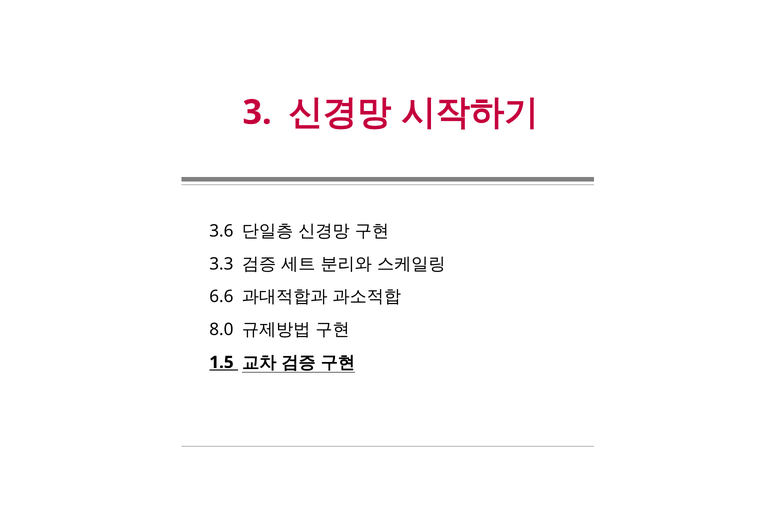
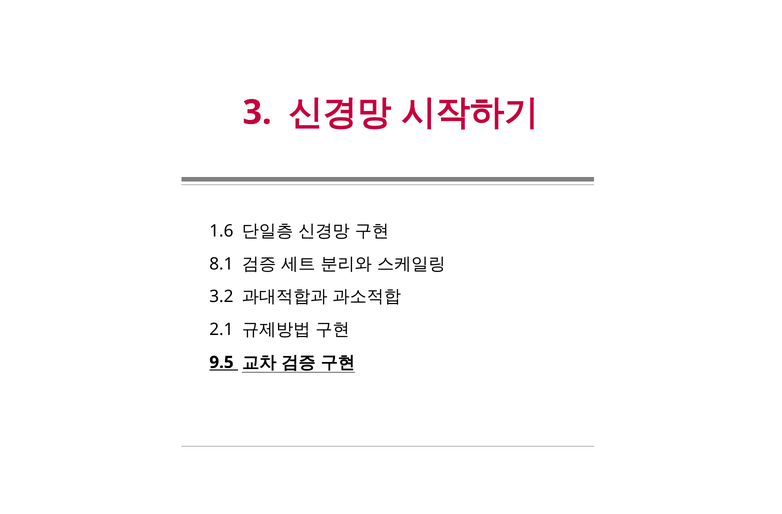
3.6: 3.6 -> 1.6 (221, 231)
3.3: 3.3 -> 8.1 (221, 264)
6.6: 6.6 -> 3.2 (221, 297)
8.0: 8.0 -> 2.1 (221, 329)
1.5: 1.5 -> 9.5 (221, 362)
